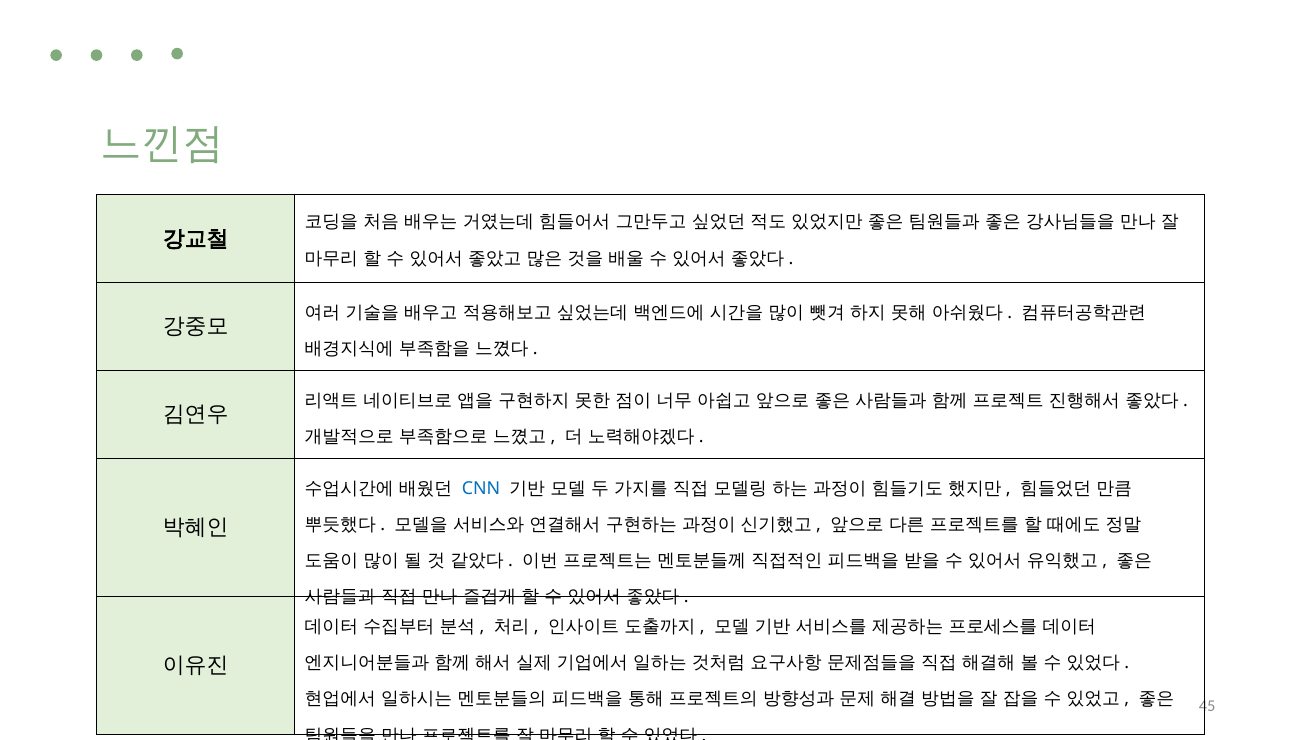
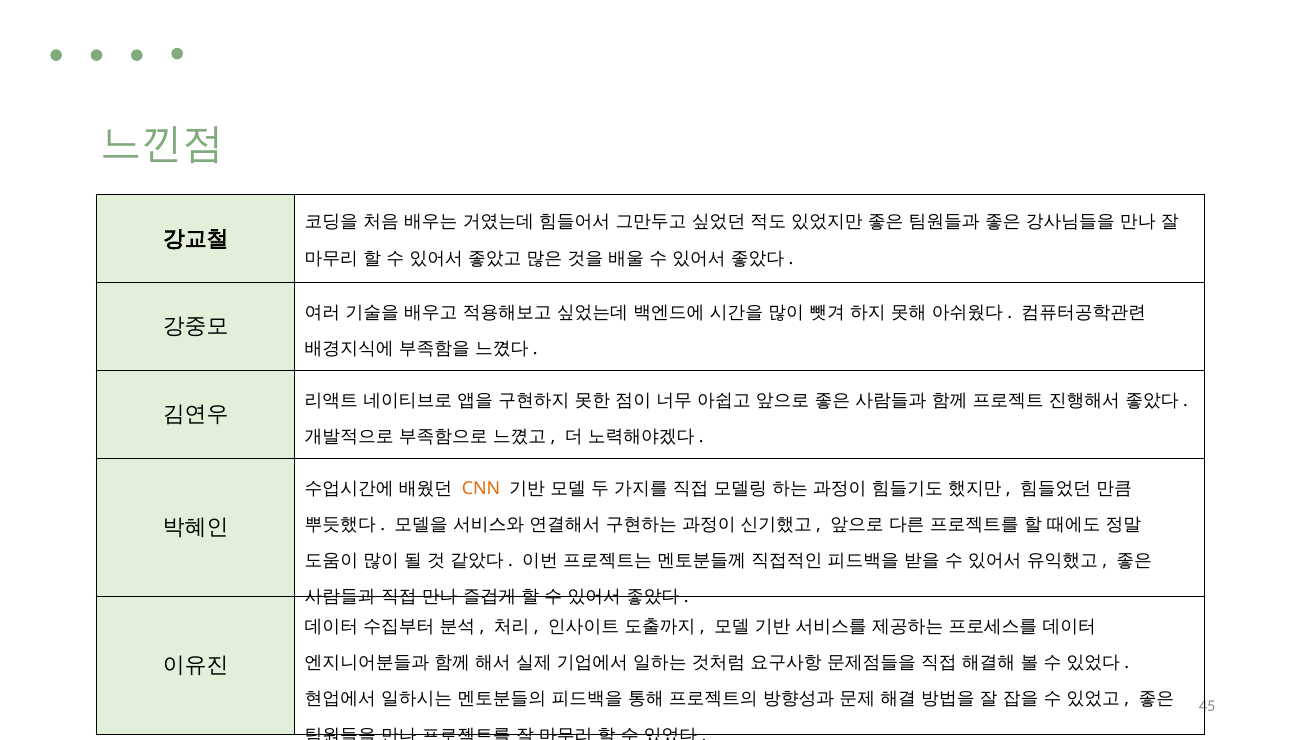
CNN colour: blue -> orange (481, 488)
